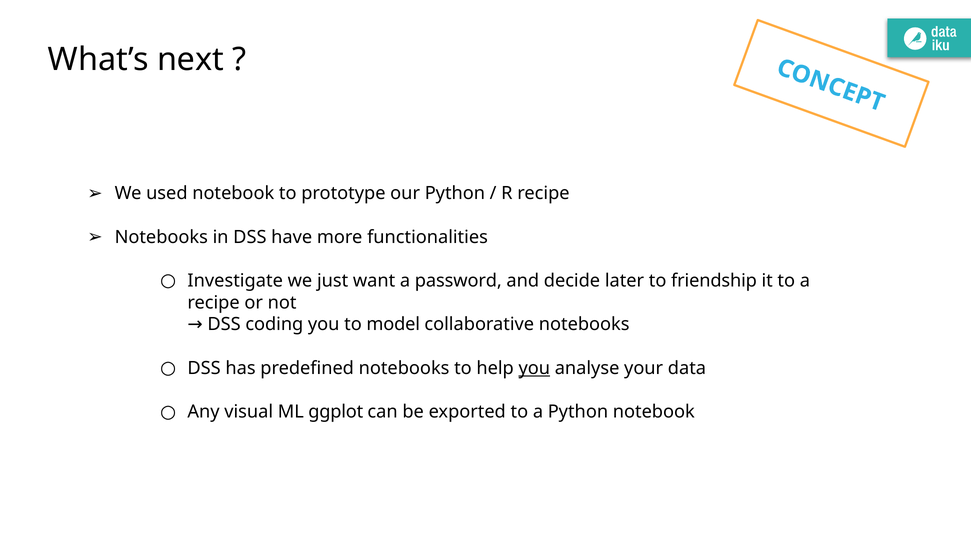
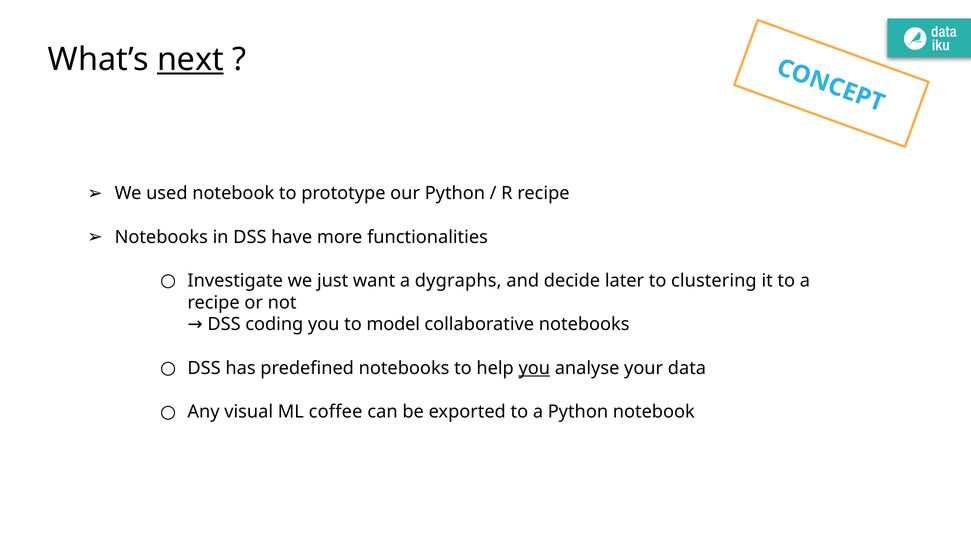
next underline: none -> present (190, 60)
password: password -> dygraphs (458, 281)
friendship: friendship -> clustering (714, 281)
ggplot: ggplot -> coffee (336, 412)
